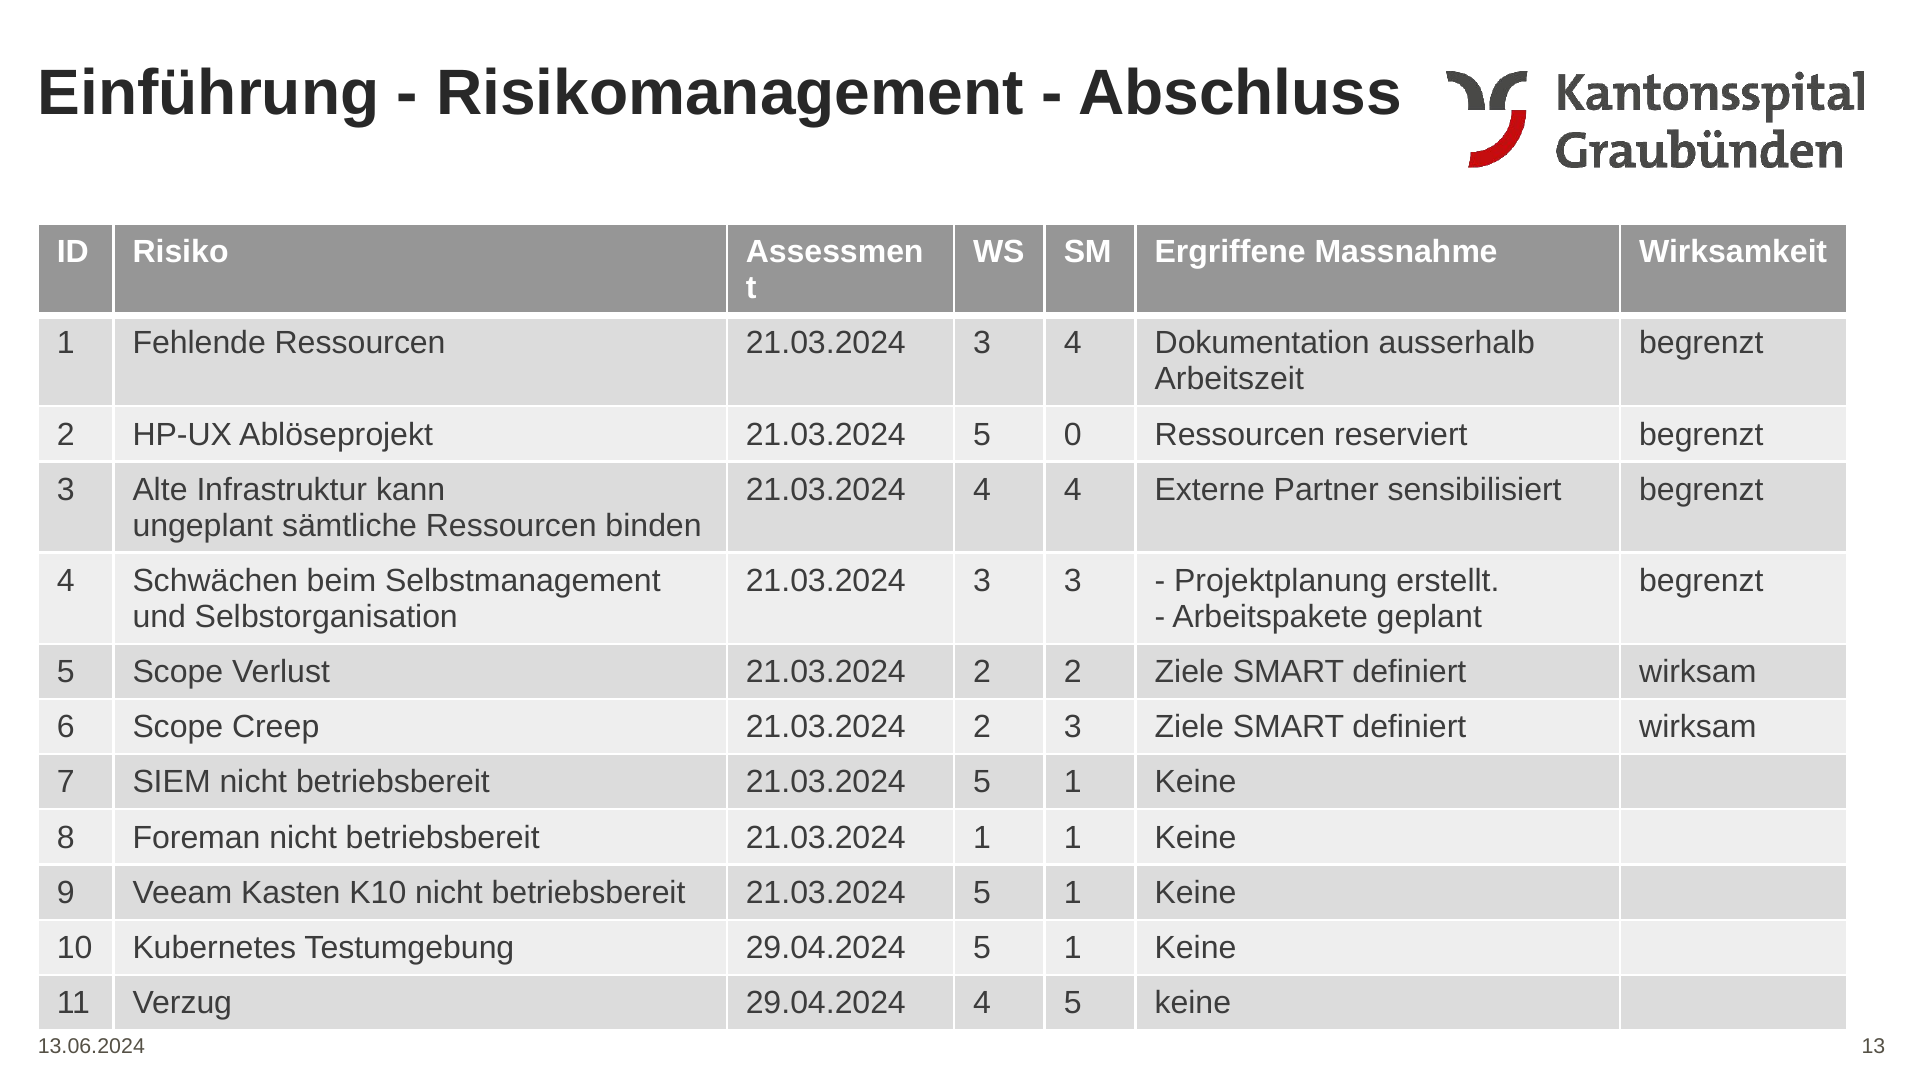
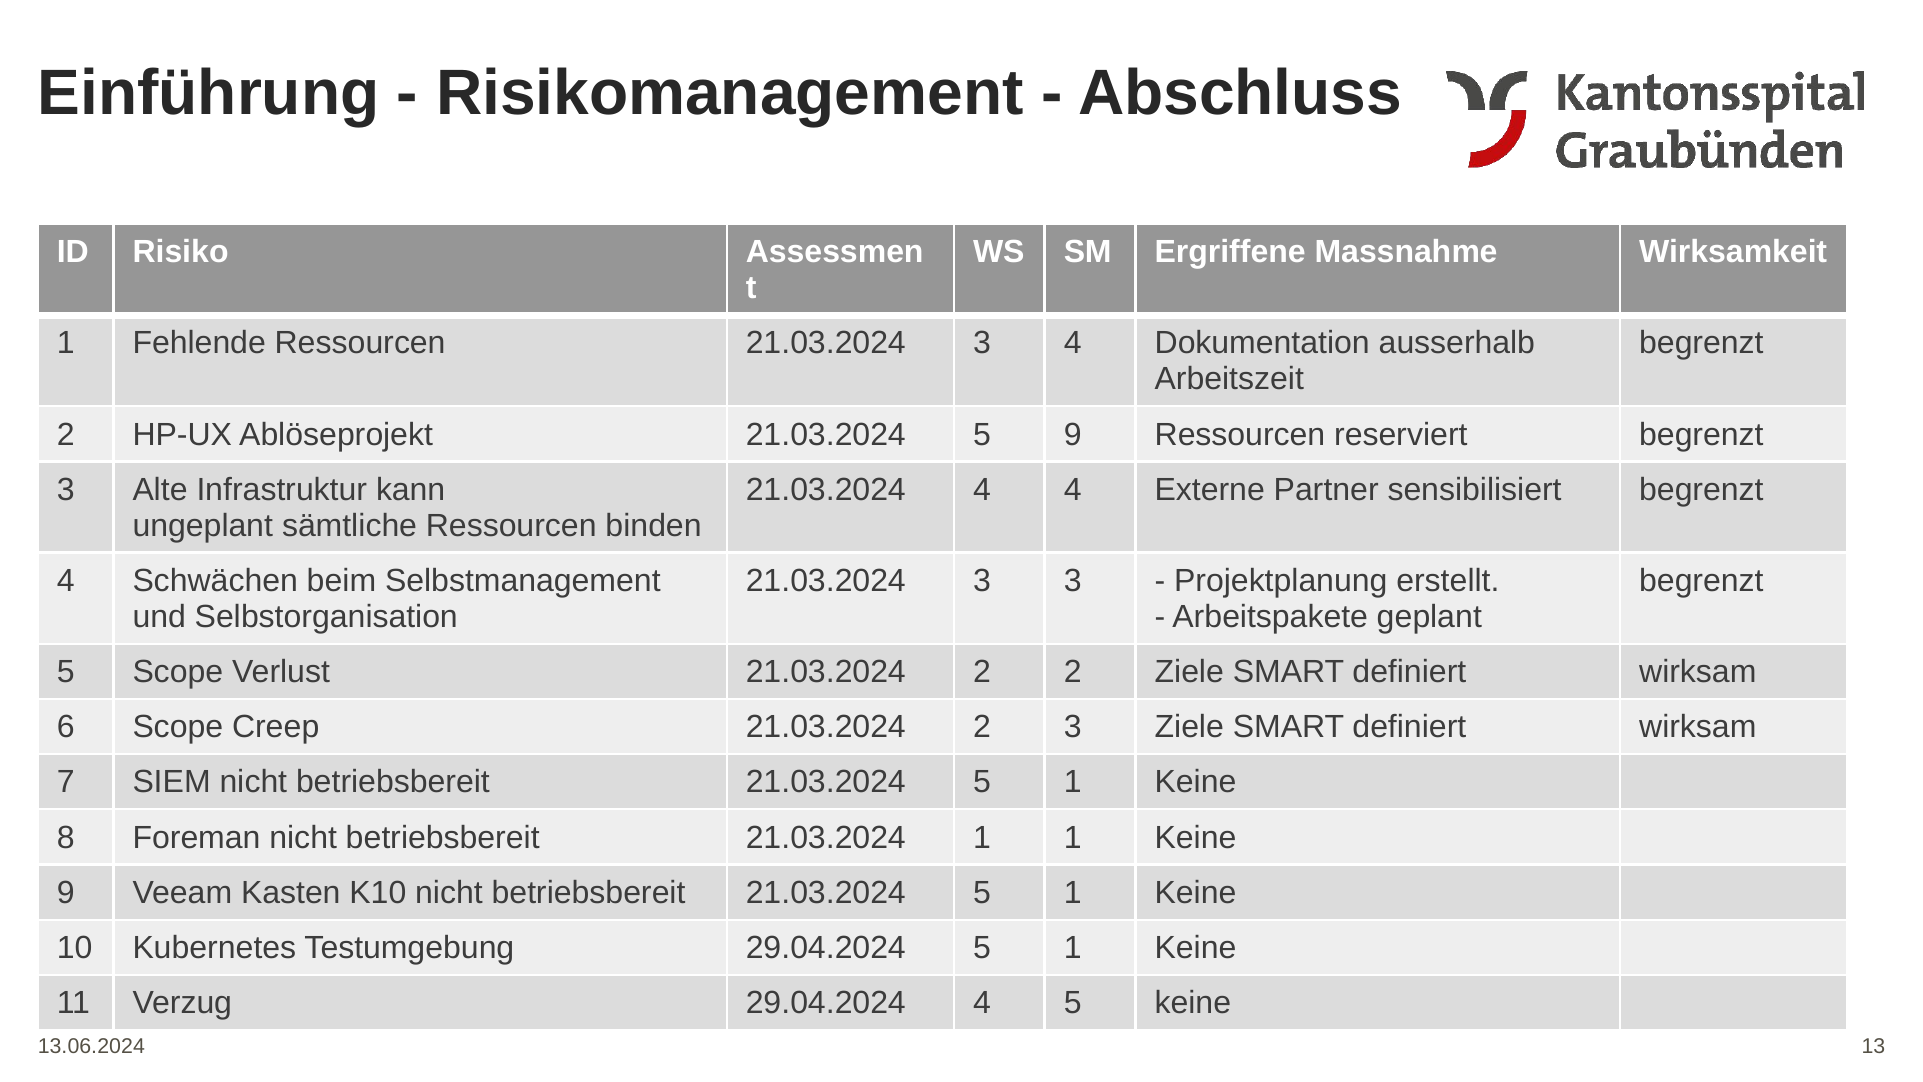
5 0: 0 -> 9 (1073, 434)
